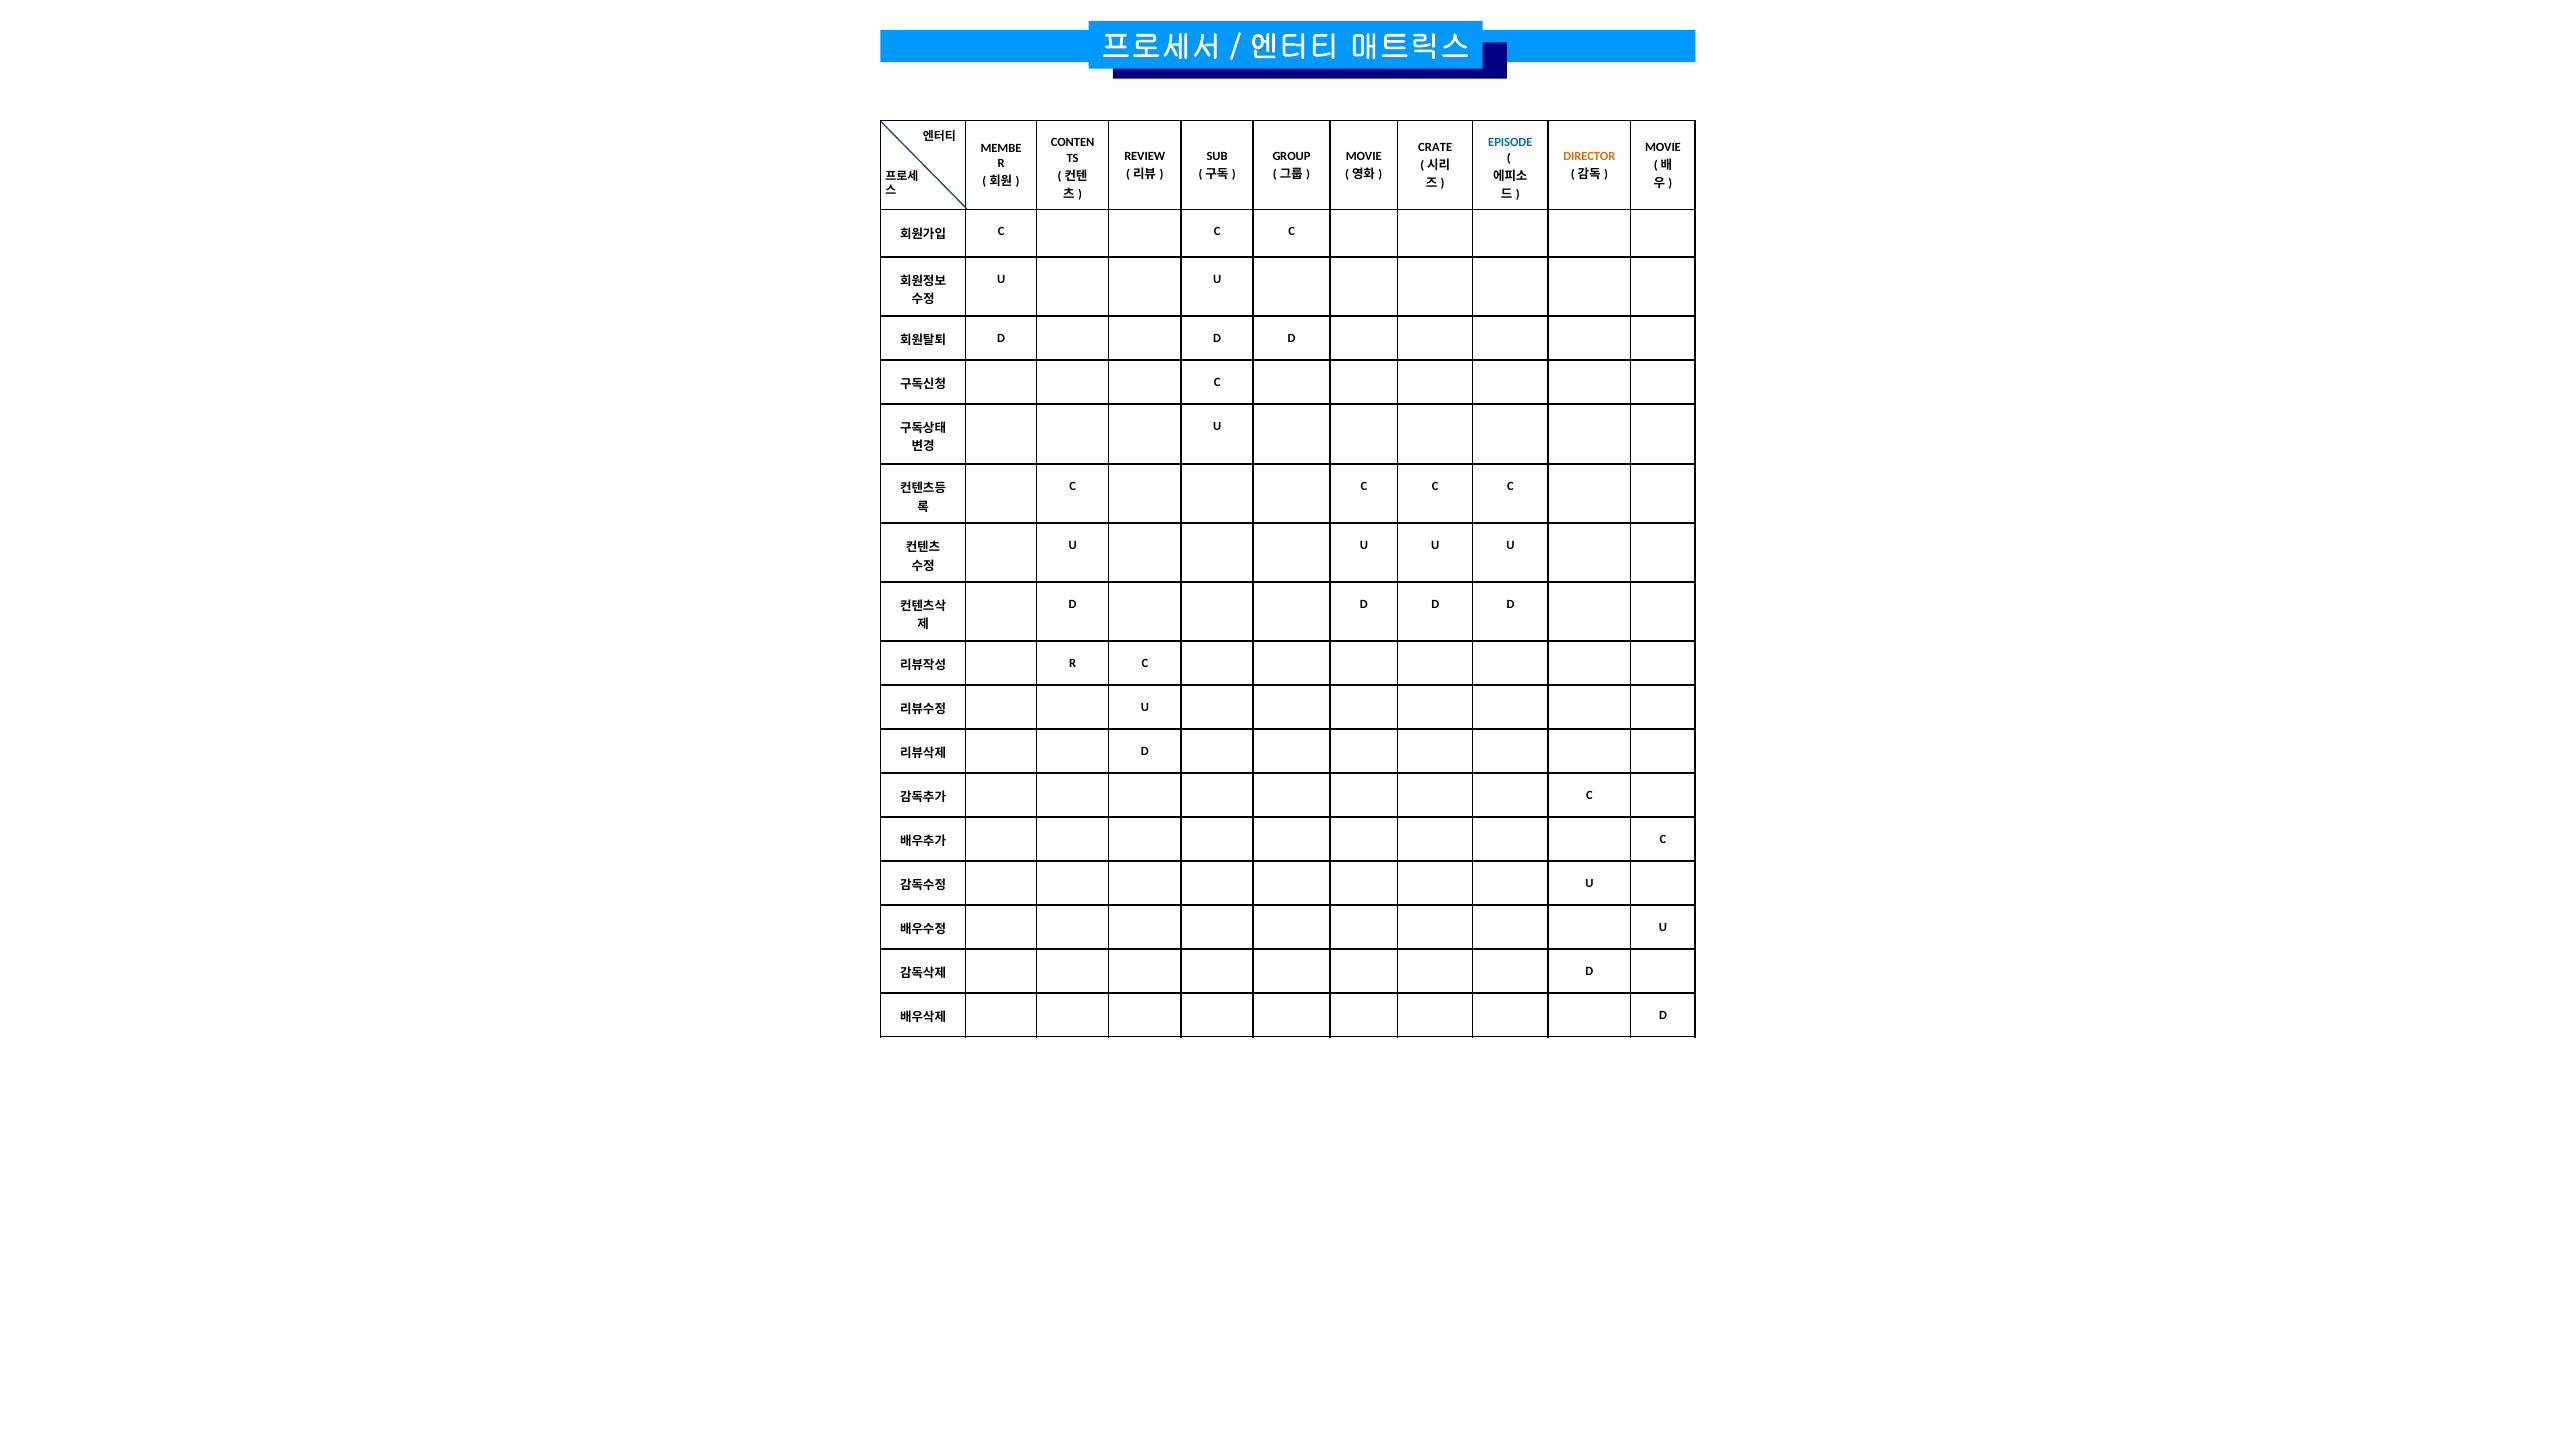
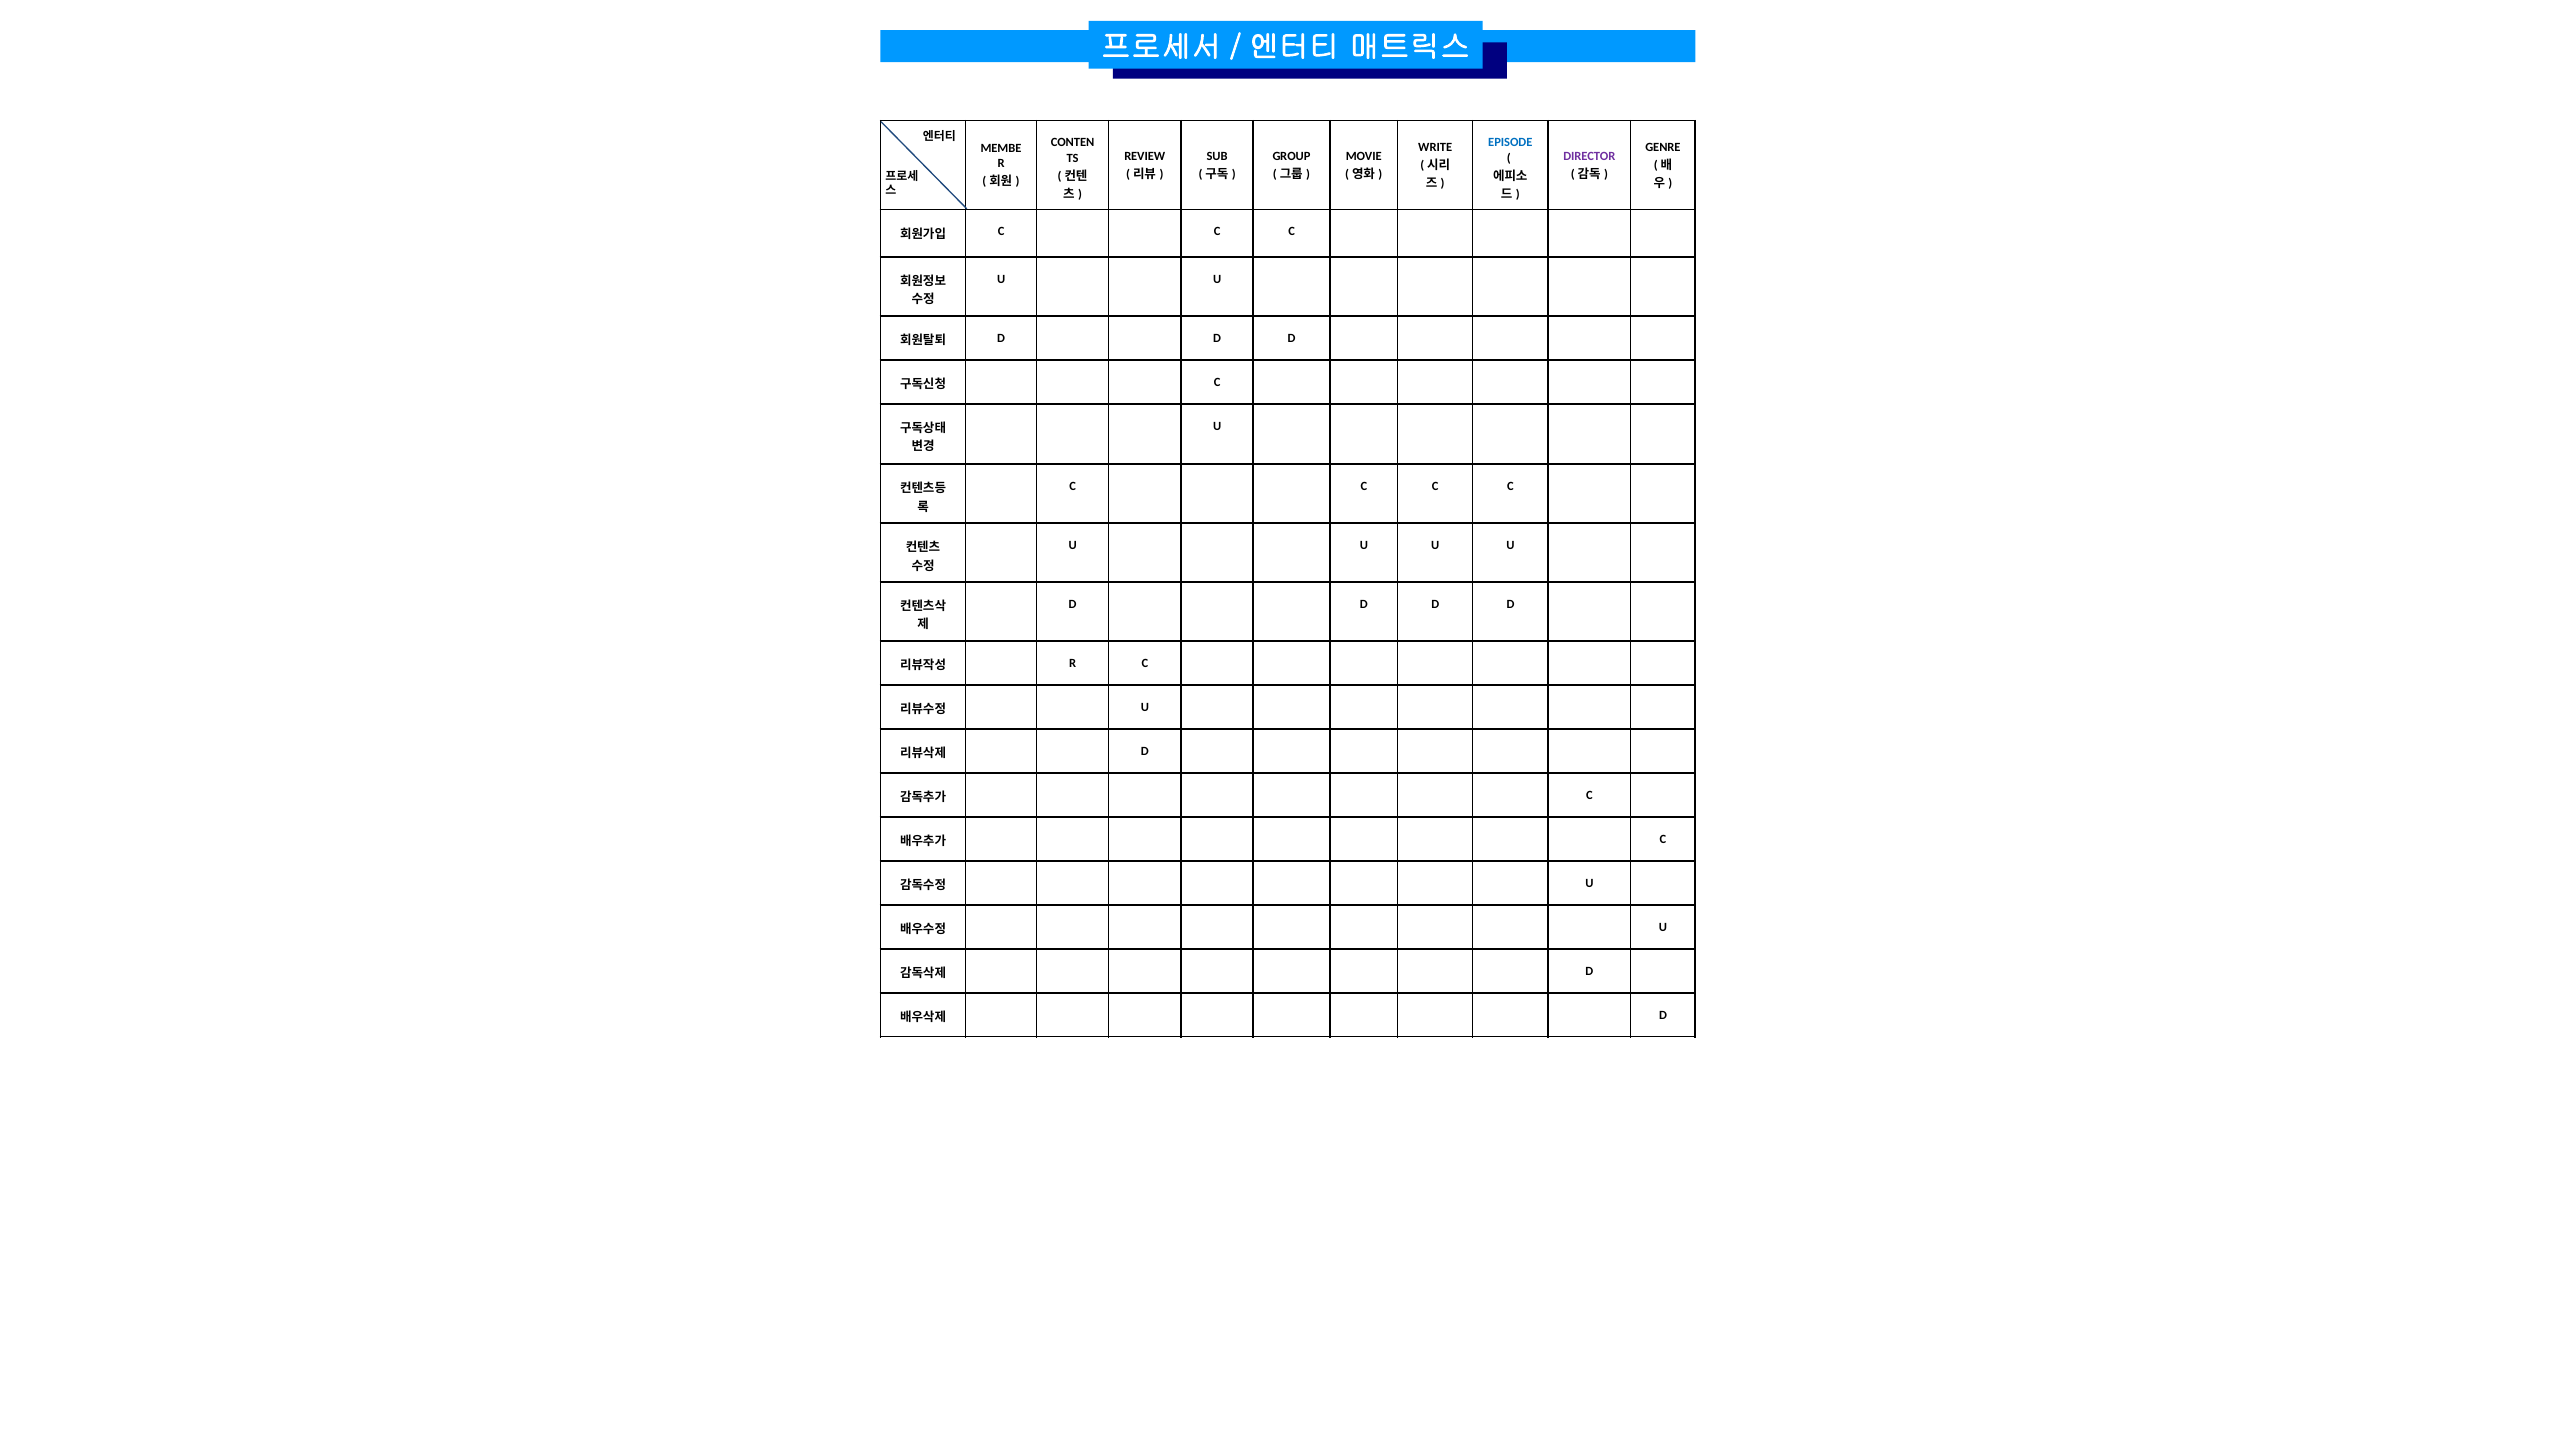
CRATE: CRATE -> WRITE (1435, 147)
MOVIE: MOVIE -> GENRE (1663, 147)
DIRECTOR colour: orange -> purple (1589, 156)
